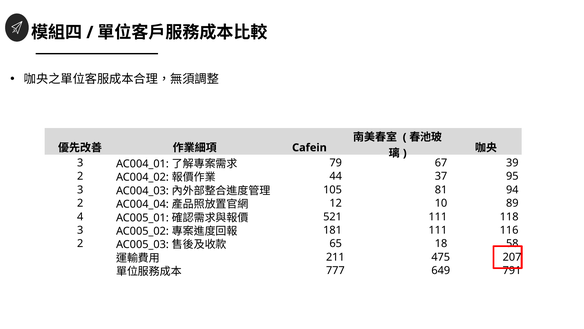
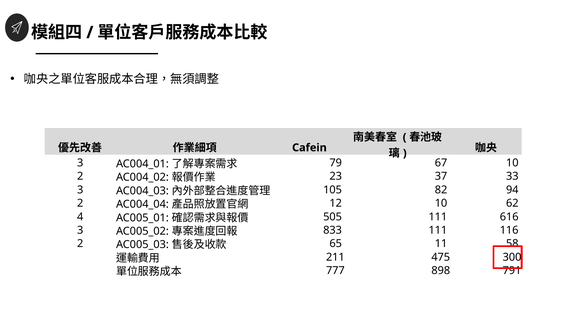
67 39: 39 -> 10 (512, 163)
44: 44 -> 23 (336, 176)
95: 95 -> 33 (512, 176)
81: 81 -> 82 (441, 190)
89: 89 -> 62 (512, 203)
521: 521 -> 505 (333, 216)
118: 118 -> 616 (509, 216)
181: 181 -> 833 (333, 230)
18: 18 -> 11 (441, 243)
207: 207 -> 300 (512, 257)
649: 649 -> 898 (441, 270)
